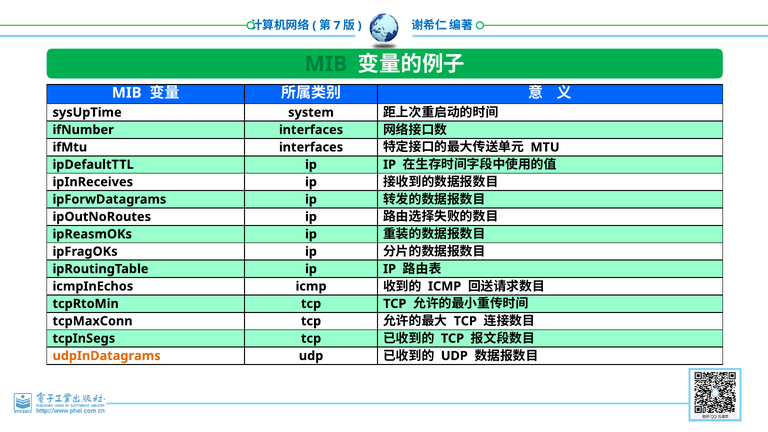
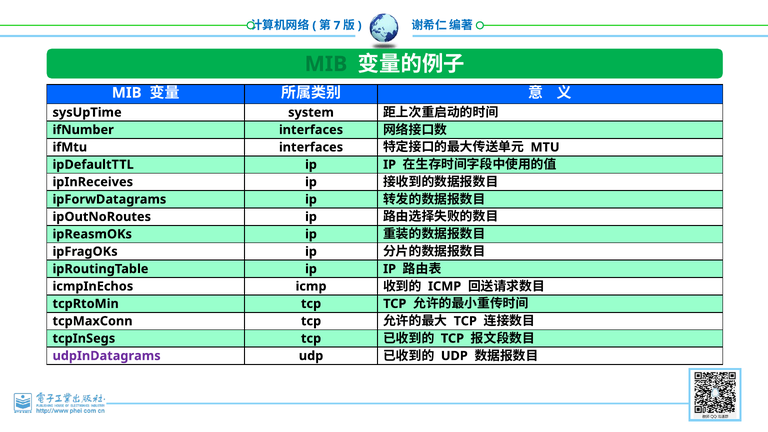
udpInDatagrams colour: orange -> purple (107, 356)
